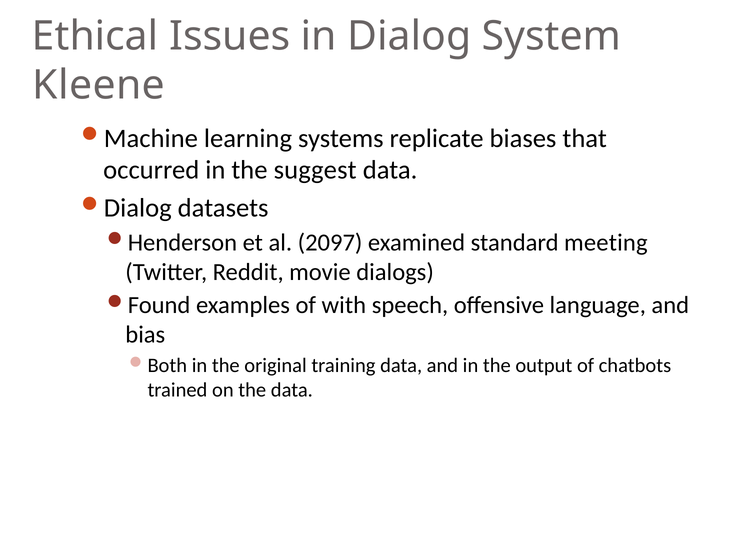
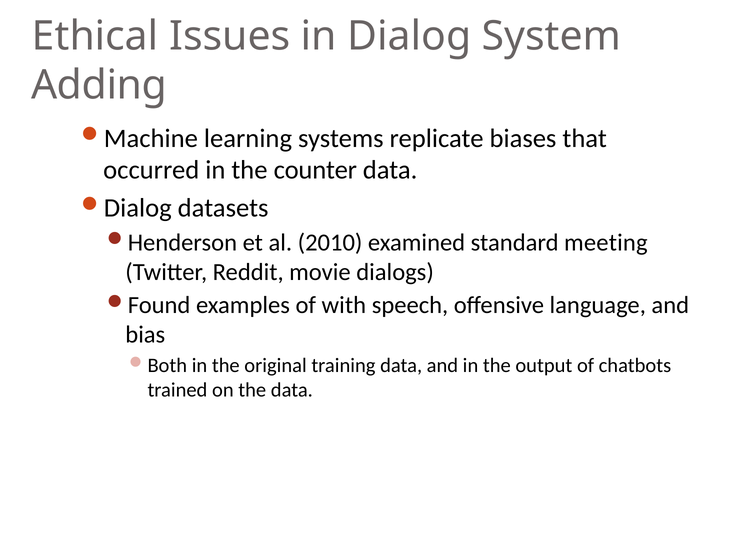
Kleene: Kleene -> Adding (99, 85)
suggest: suggest -> counter (315, 170)
2097: 2097 -> 2010 (330, 243)
